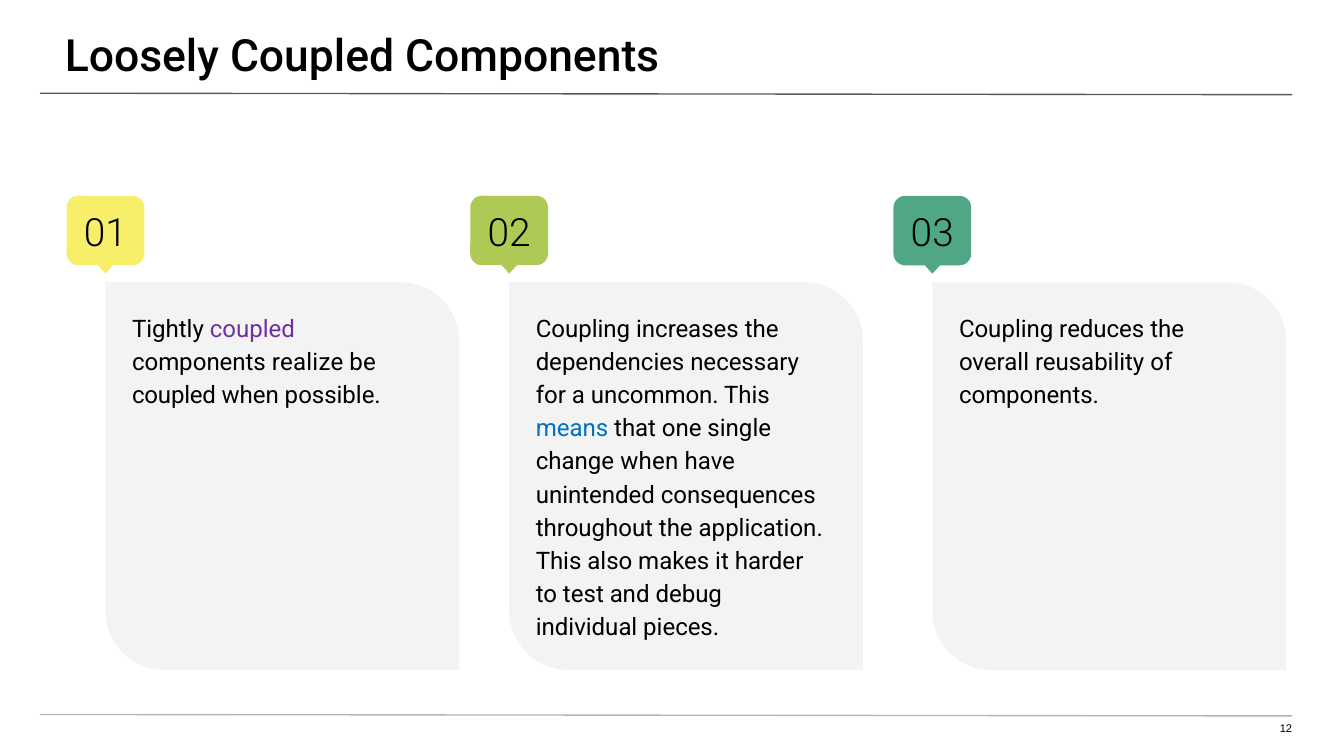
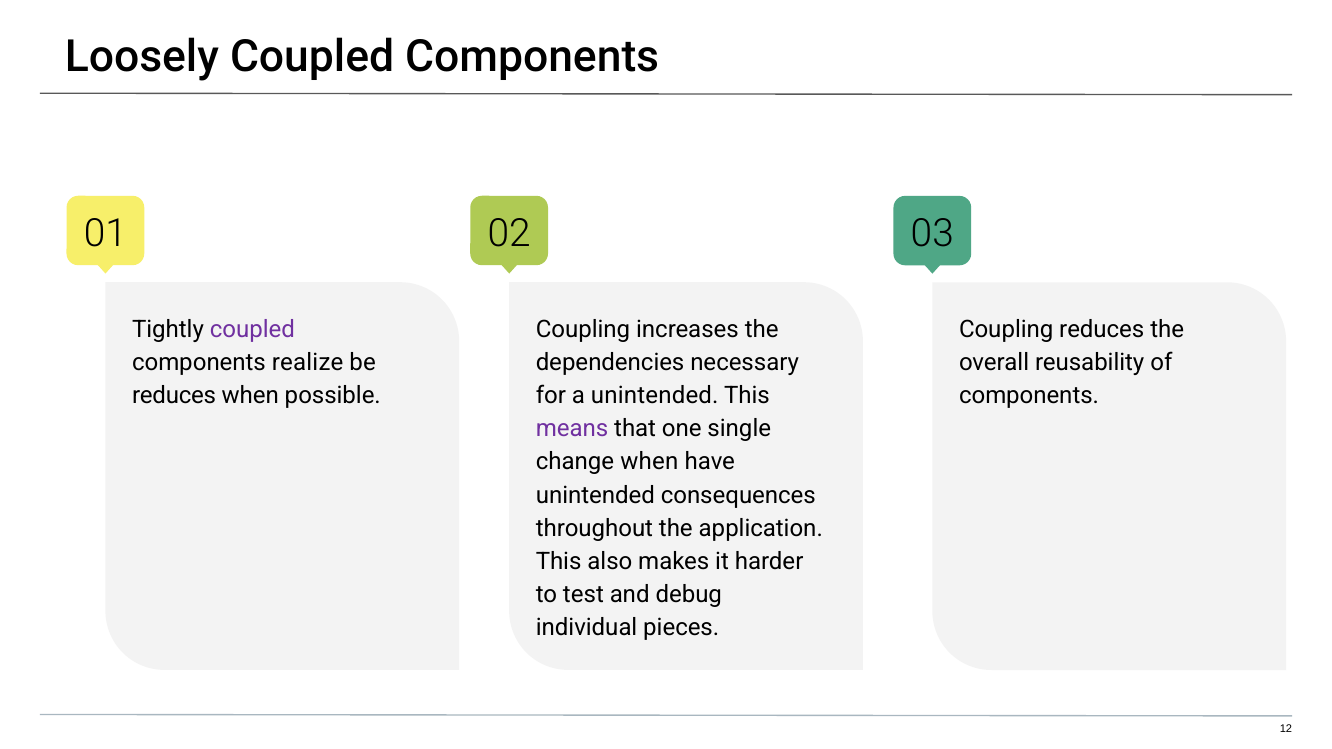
coupled: coupled -> reduces (174, 396)
a uncommon: uncommon -> unintended (655, 396)
means colour: blue -> purple (572, 429)
